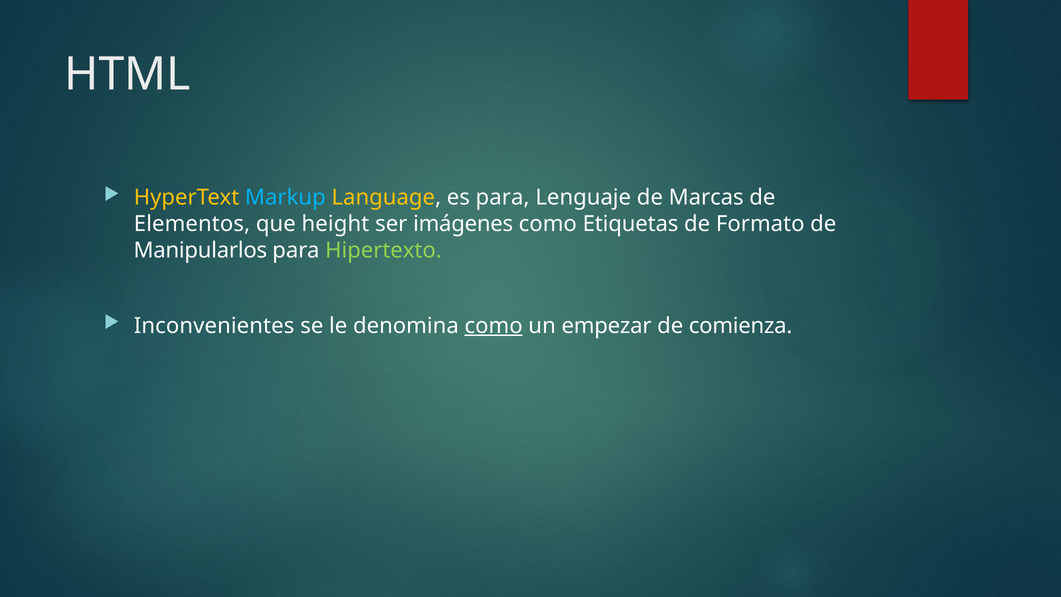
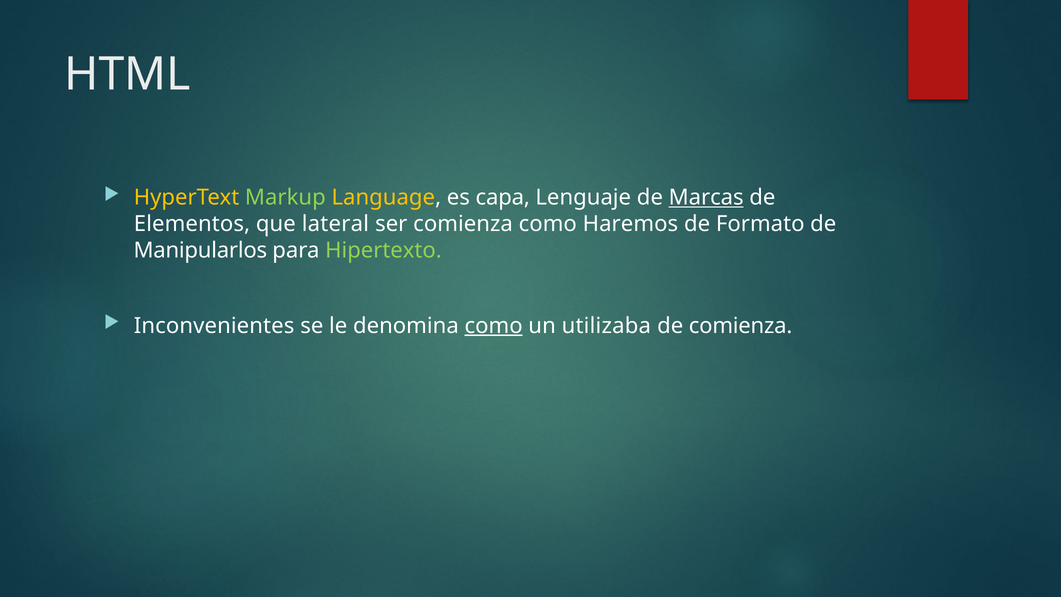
Markup colour: light blue -> light green (285, 197)
es para: para -> capa (503, 197)
Marcas underline: none -> present (706, 197)
height: height -> lateral (335, 224)
ser imágenes: imágenes -> comienza (463, 224)
Etiquetas: Etiquetas -> Haremos (630, 224)
empezar: empezar -> utilizaba (606, 326)
